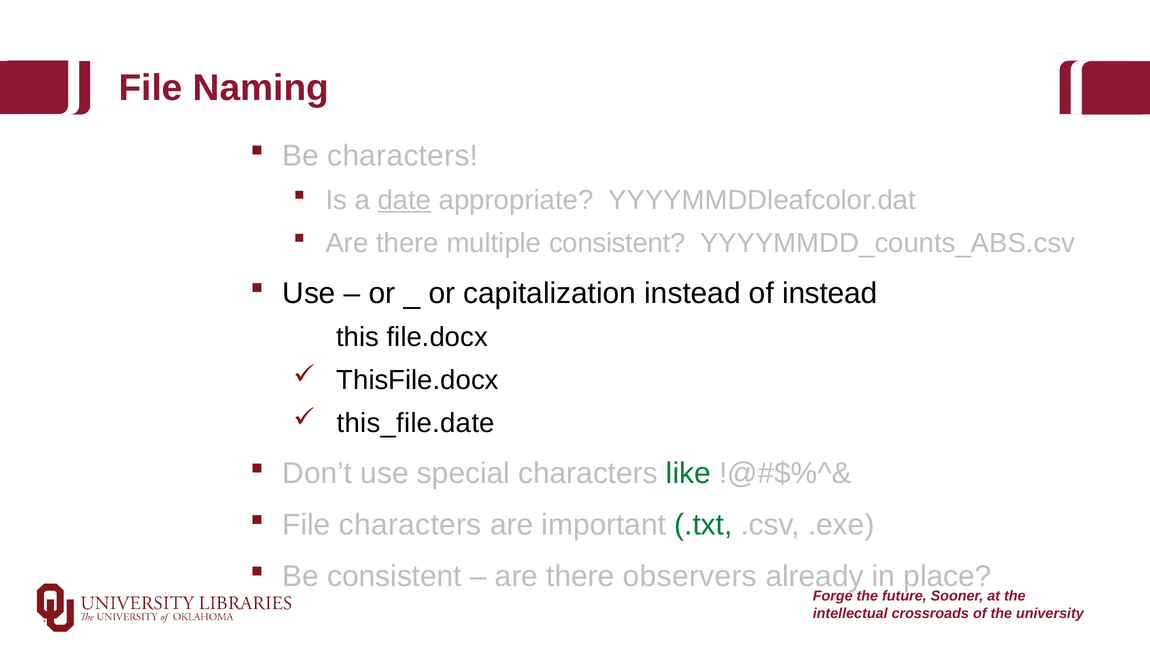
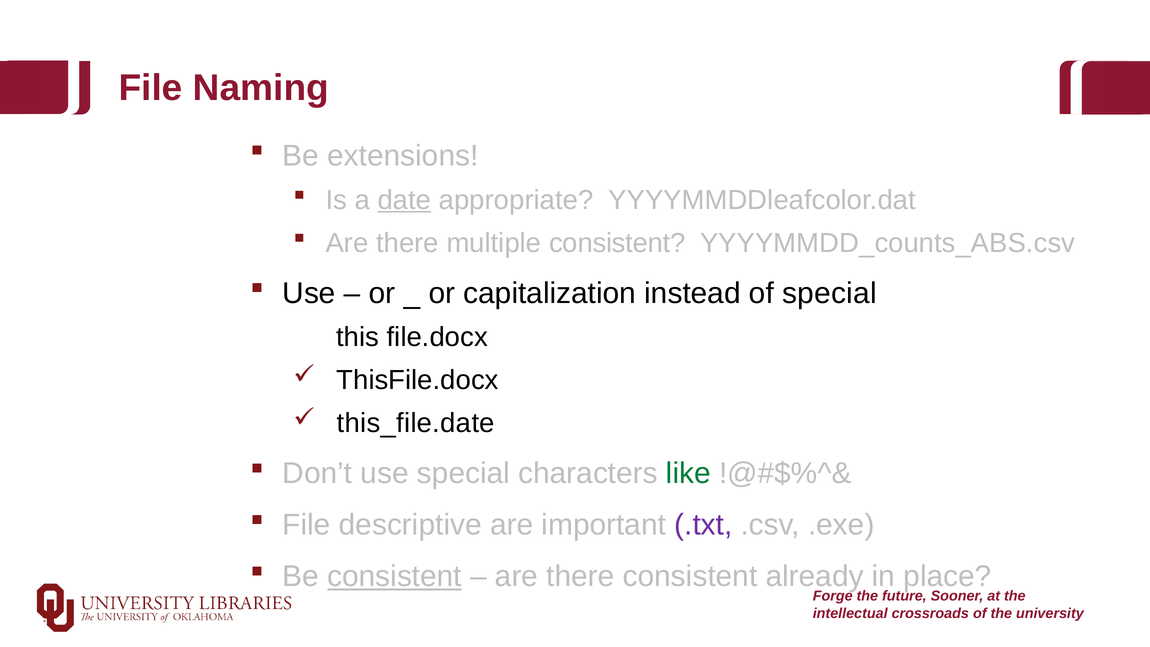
Be characters: characters -> extensions (403, 156)
of instead: instead -> special (829, 293)
File characters: characters -> descriptive (410, 525)
.txt colour: green -> purple (703, 525)
consistent underline: none -> present (395, 576)
there observers: observers -> consistent (690, 576)
